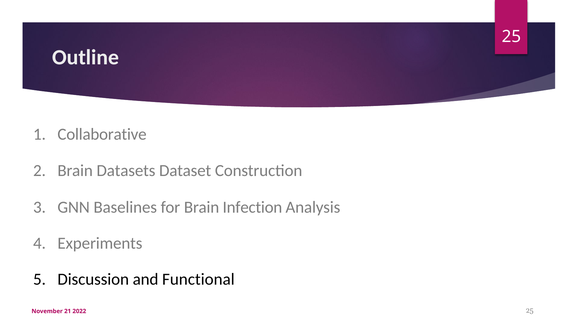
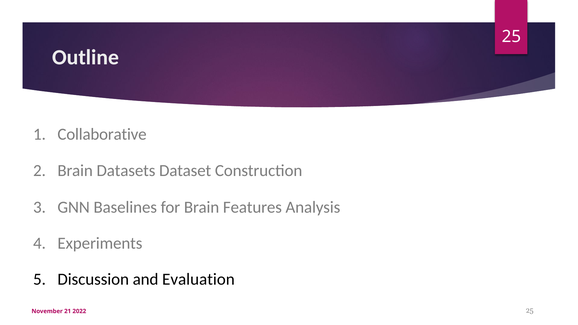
Infection: Infection -> Features (252, 207)
Functional: Functional -> Evaluation (198, 279)
